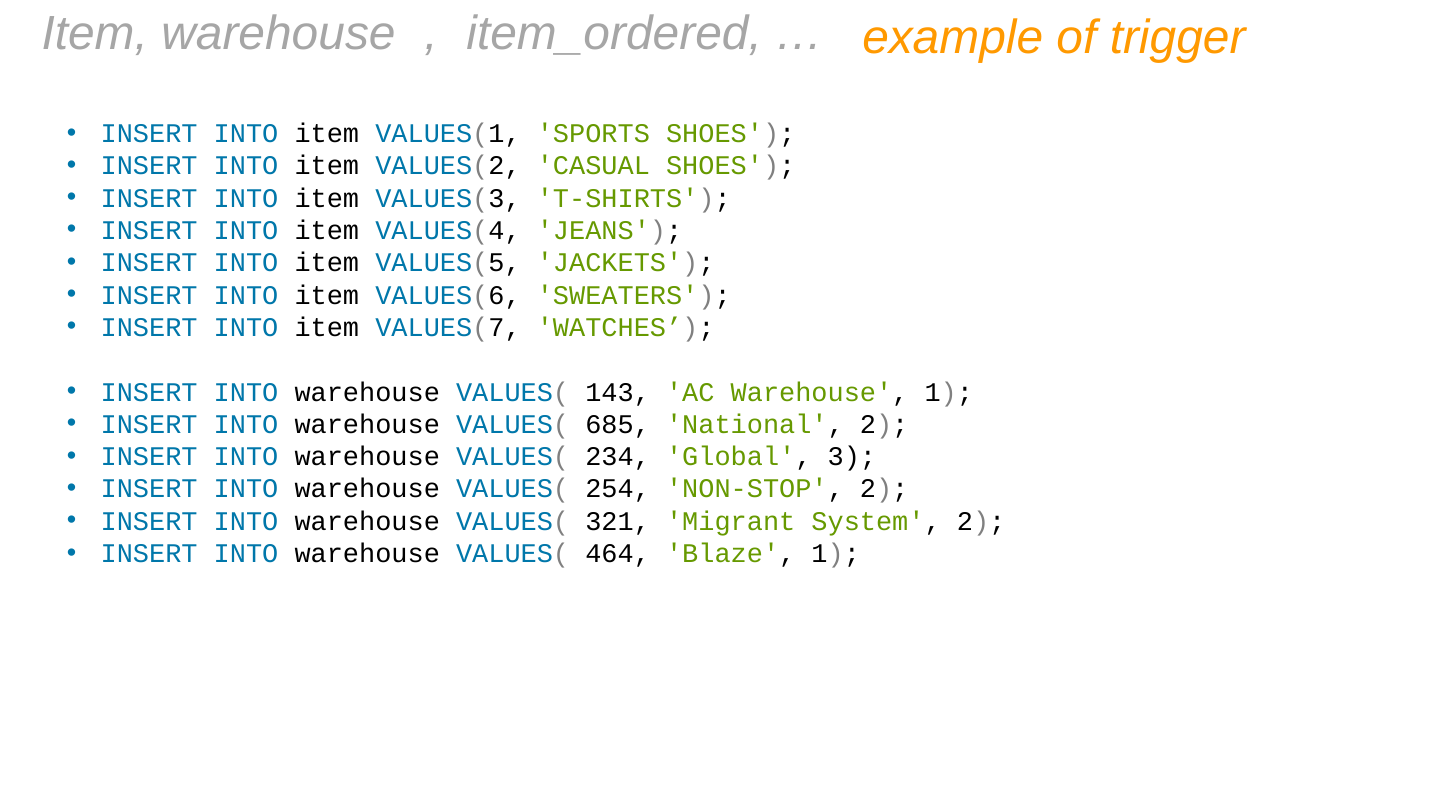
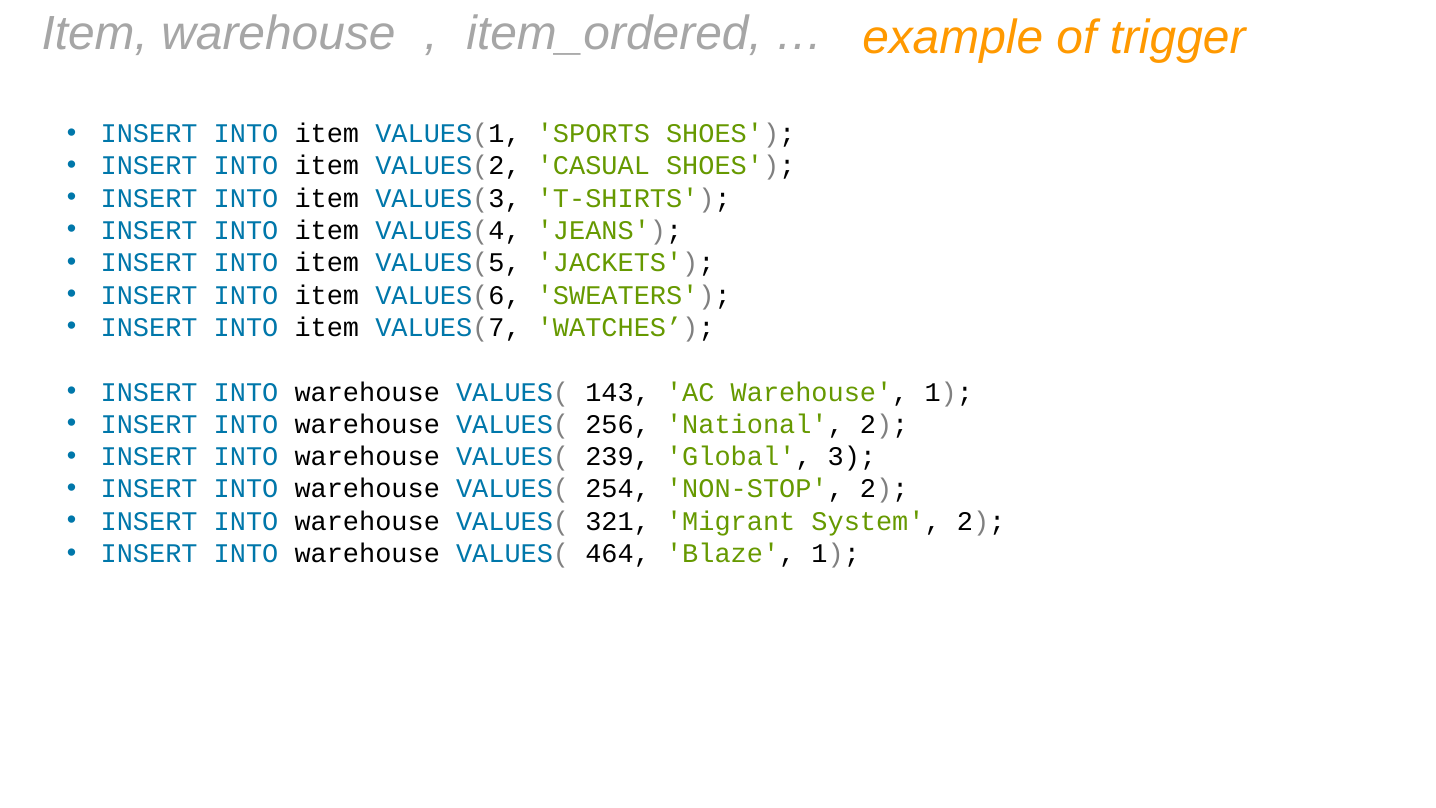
685: 685 -> 256 (618, 424)
234: 234 -> 239 (618, 457)
